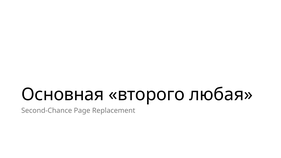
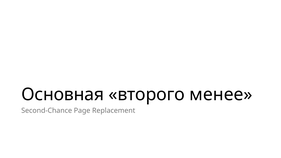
любая: любая -> менее (221, 94)
